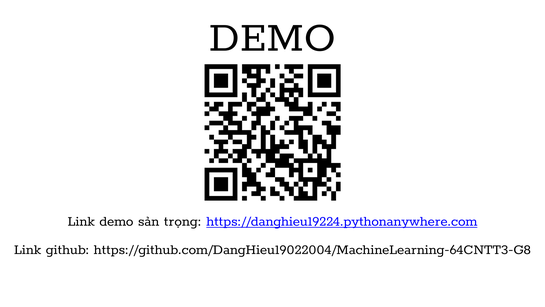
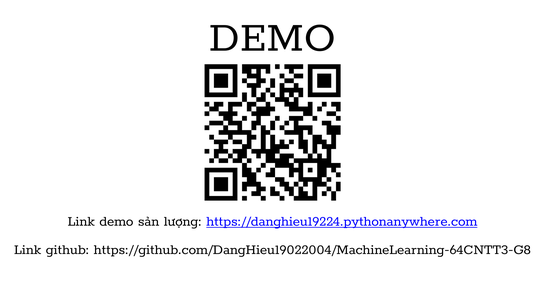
trọng: trọng -> lượng (183, 220)
